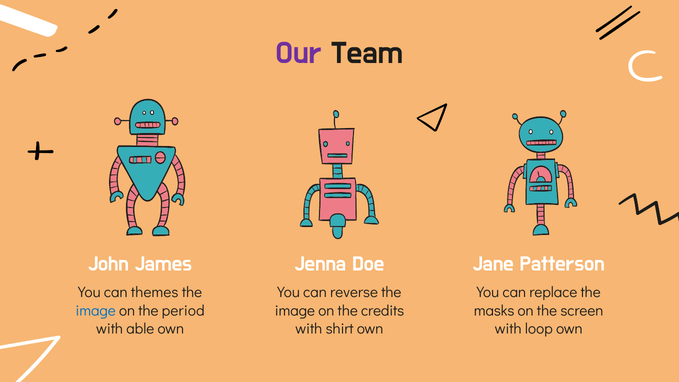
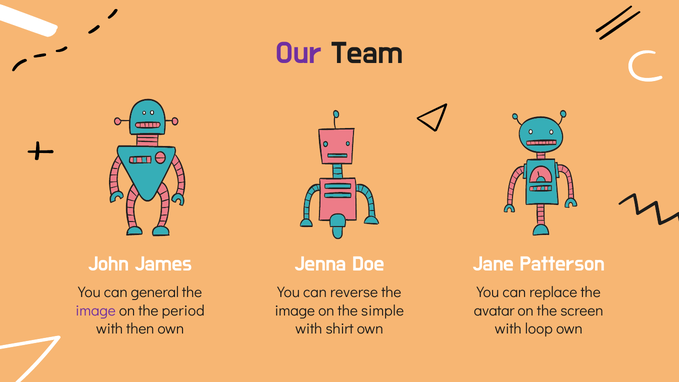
themes: themes -> general (155, 292)
image colour: blue -> purple (96, 310)
credits: credits -> simple (383, 310)
masks: masks -> avatar (494, 310)
able: able -> then (140, 329)
